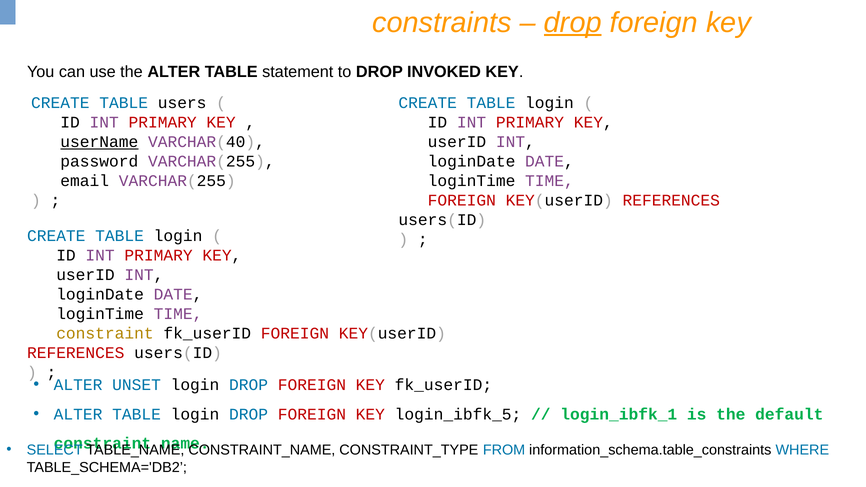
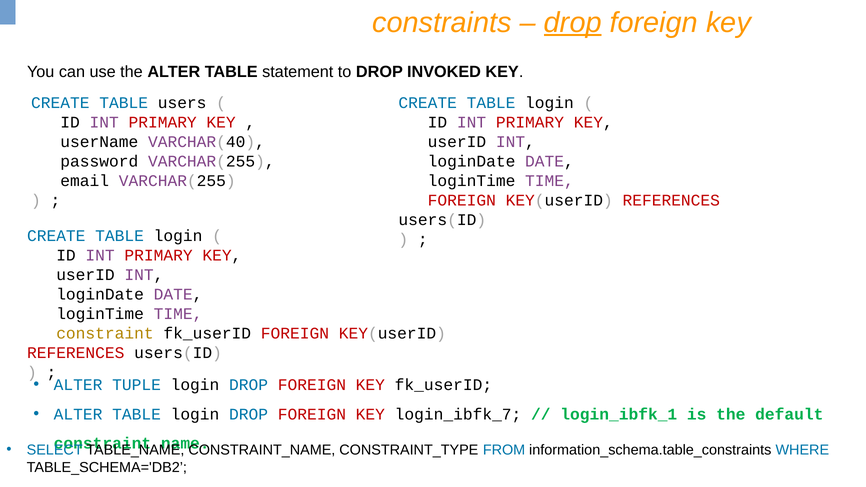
userName underline: present -> none (99, 142)
UNSET: UNSET -> TUPLE (137, 385)
login_ibfk_5: login_ibfk_5 -> login_ibfk_7 (458, 414)
